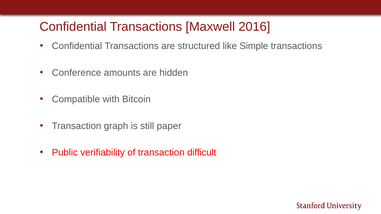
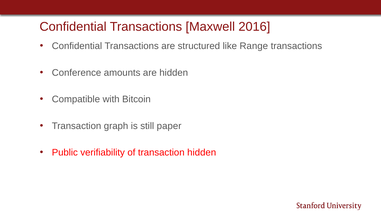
Simple: Simple -> Range (254, 46)
transaction difficult: difficult -> hidden (202, 153)
